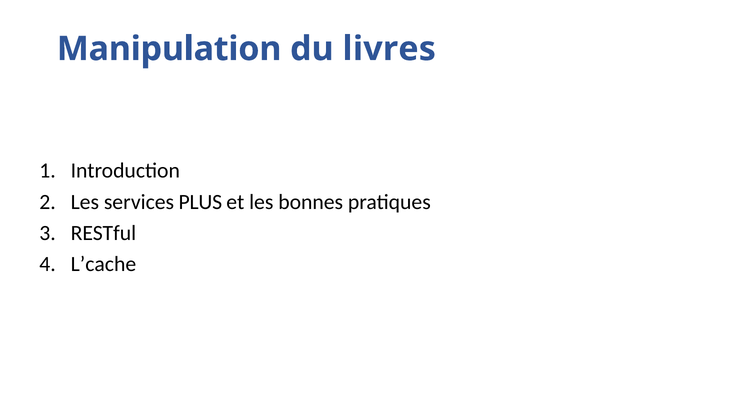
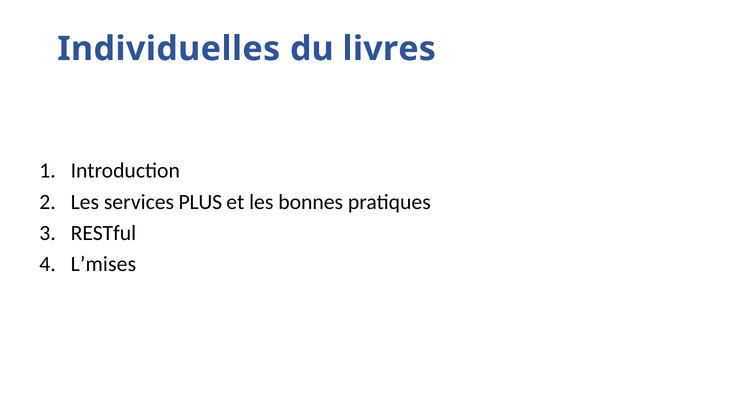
Manipulation: Manipulation -> Individuelles (169, 49)
L’cache: L’cache -> L’mises (103, 264)
